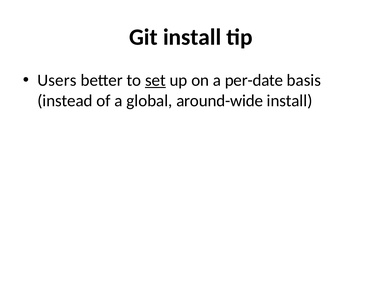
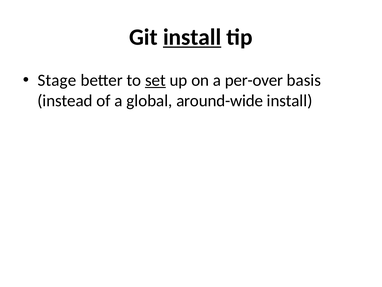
install underline: none -> present (192, 37)
Users: Users -> Stage (57, 80)
per-date: per-date -> per-over (254, 80)
